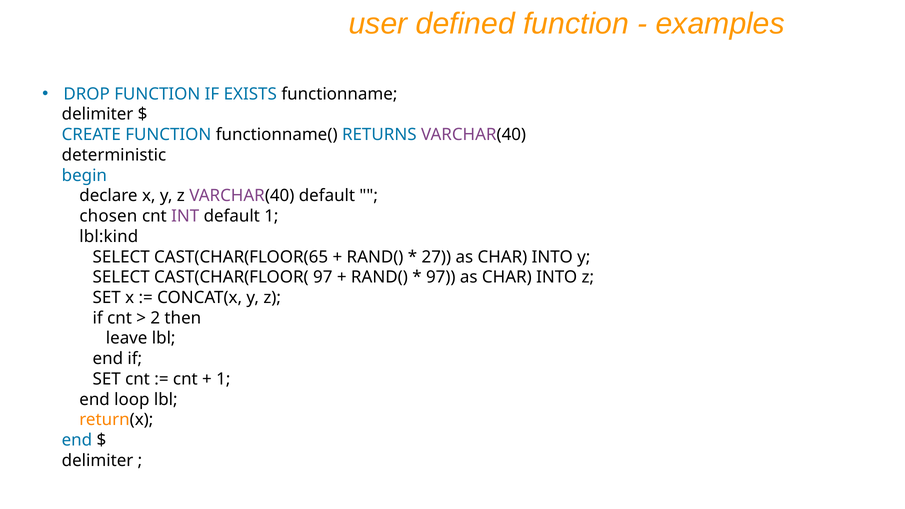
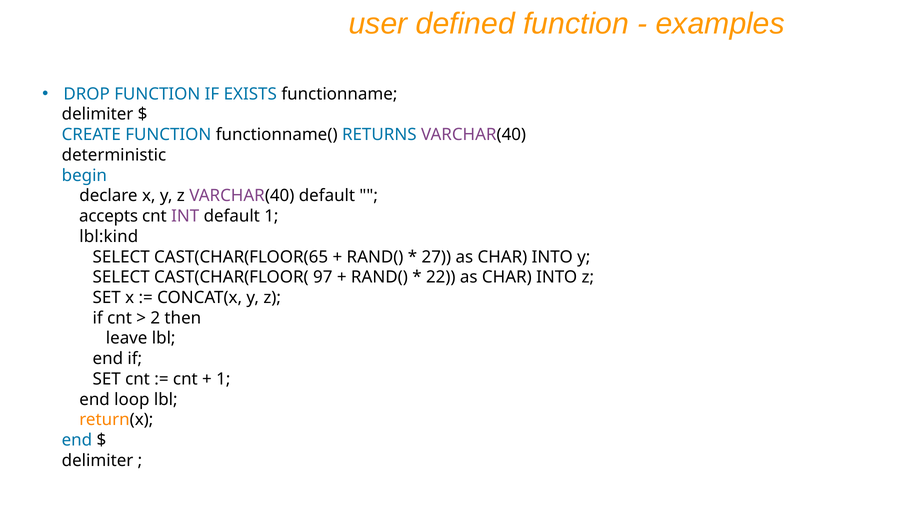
chosen: chosen -> accepts (109, 216)
97: 97 -> 22 (441, 277)
